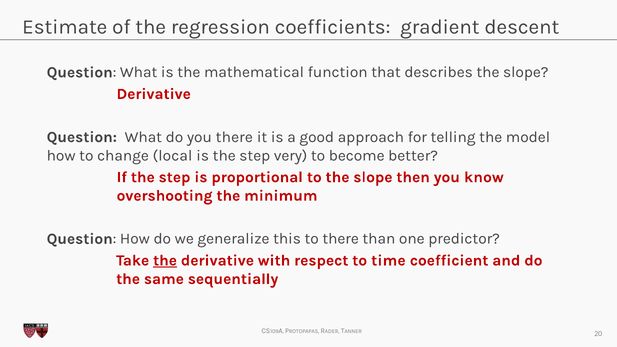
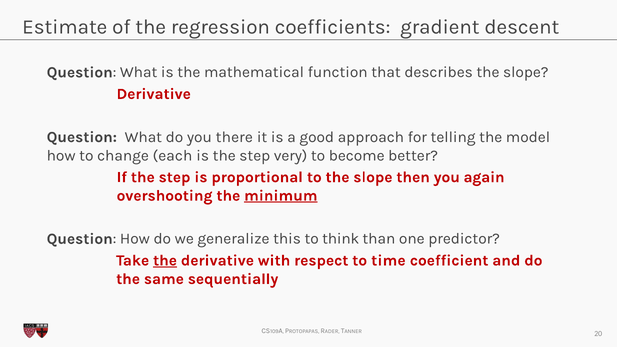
local: local -> each (173, 156)
know: know -> again (484, 177)
minimum underline: none -> present (281, 196)
to there: there -> think (341, 239)
